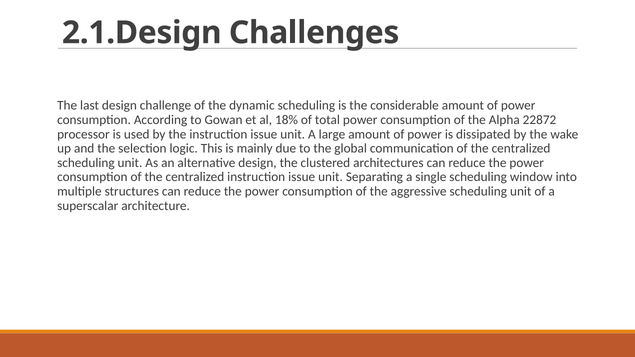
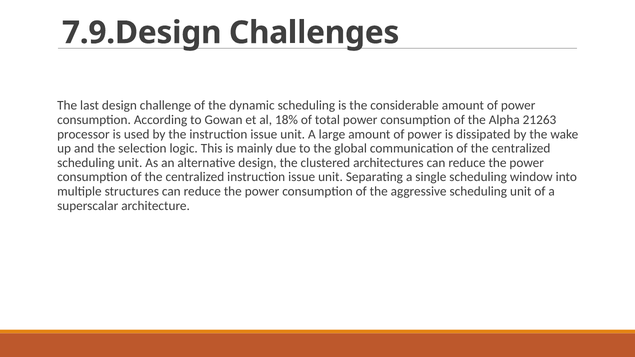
2.1.Design: 2.1.Design -> 7.9.Design (142, 33)
22872: 22872 -> 21263 (540, 120)
